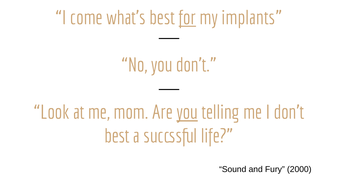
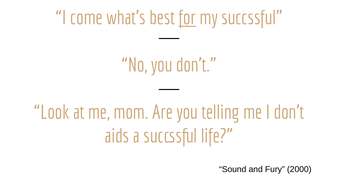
my implants: implants -> succssful (252, 18)
you underline: present -> none (187, 112)
best: best -> aids (117, 136)
